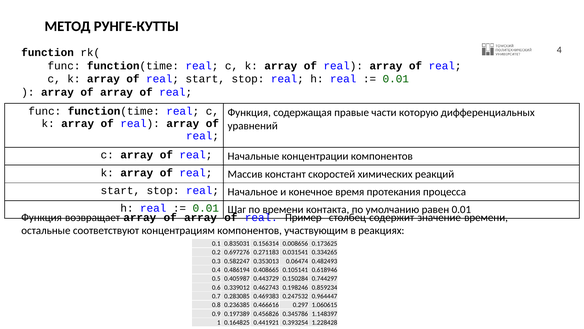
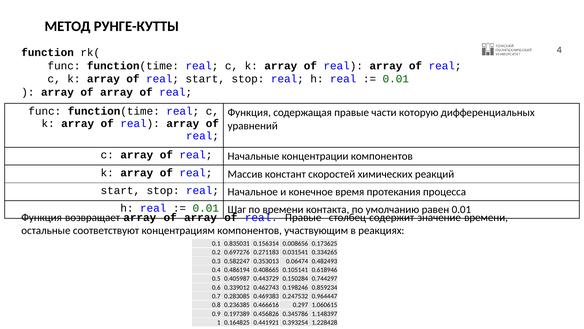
real Пример: Пример -> Правые (303, 217)
